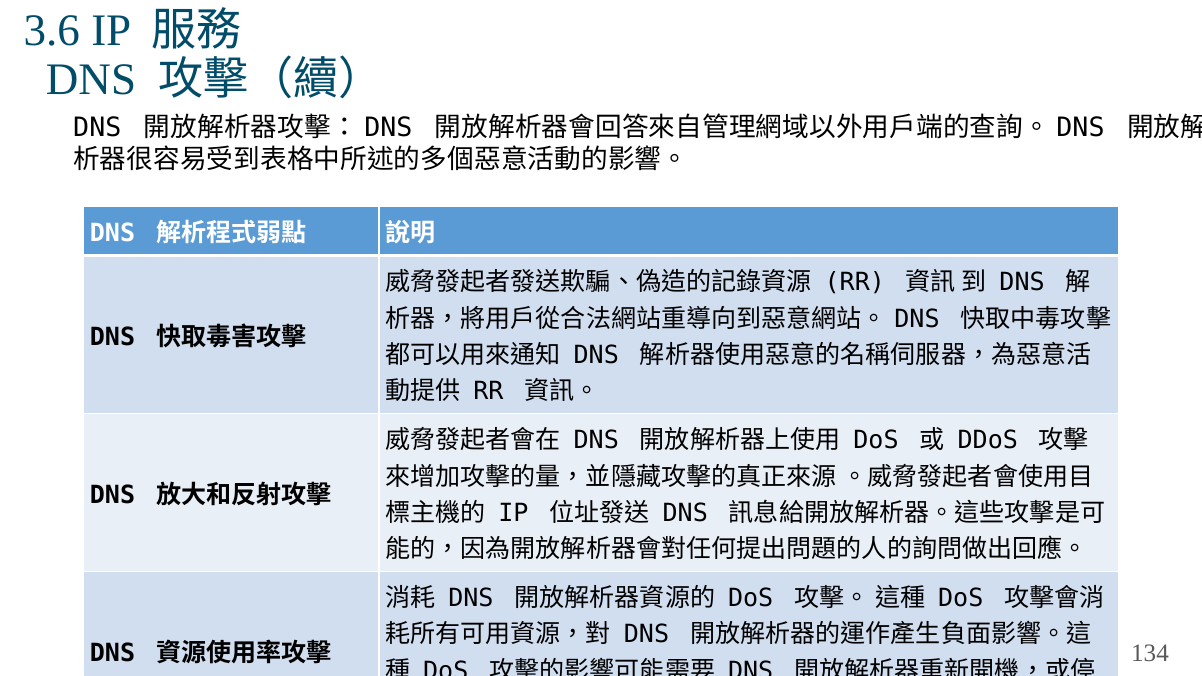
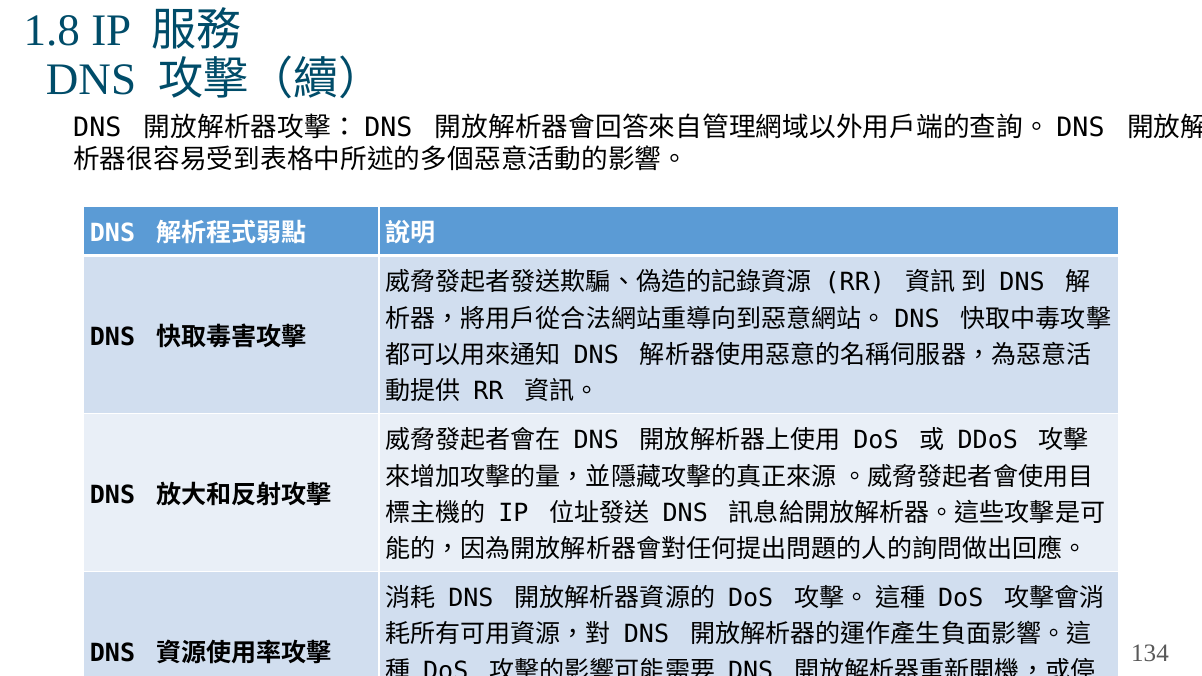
3.6: 3.6 -> 1.8 (52, 31)
